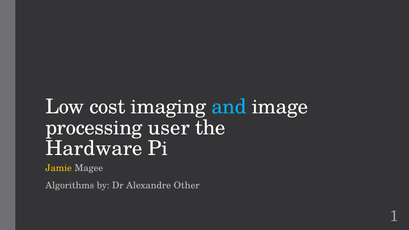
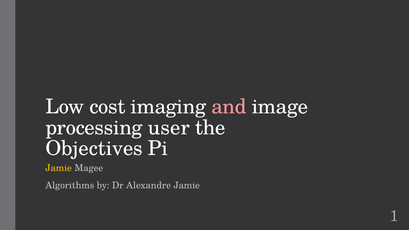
and colour: light blue -> pink (229, 107)
Hardware: Hardware -> Objectives (94, 149)
Alexandre Other: Other -> Jamie (187, 186)
